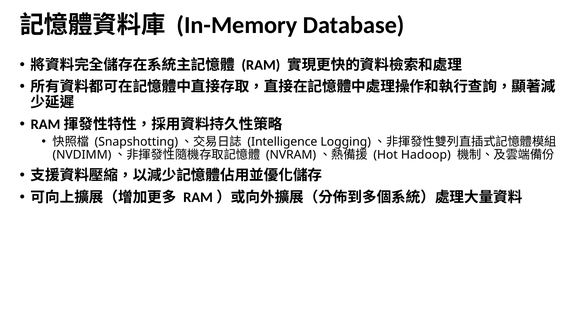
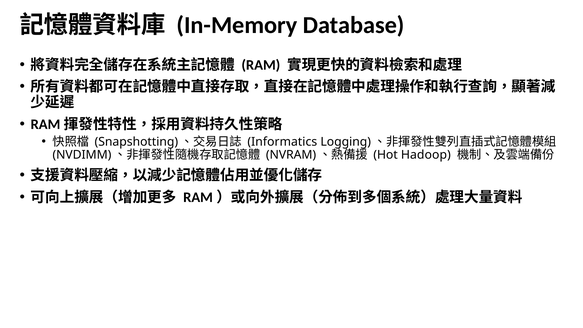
Intelligence: Intelligence -> Informatics (282, 142)
